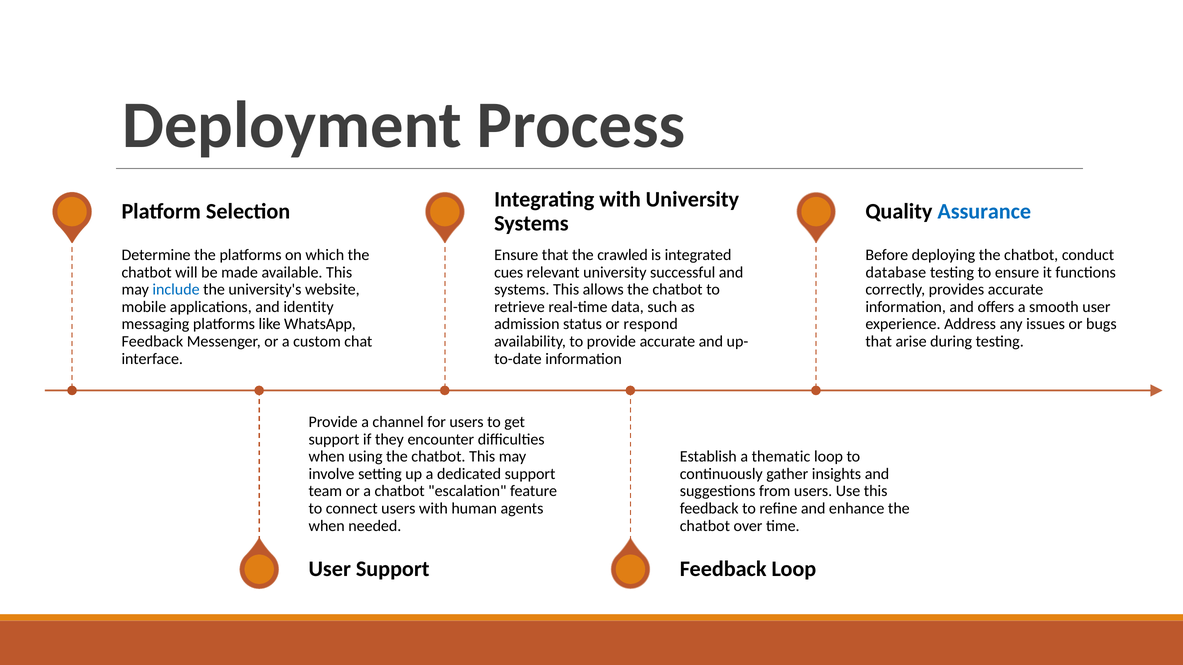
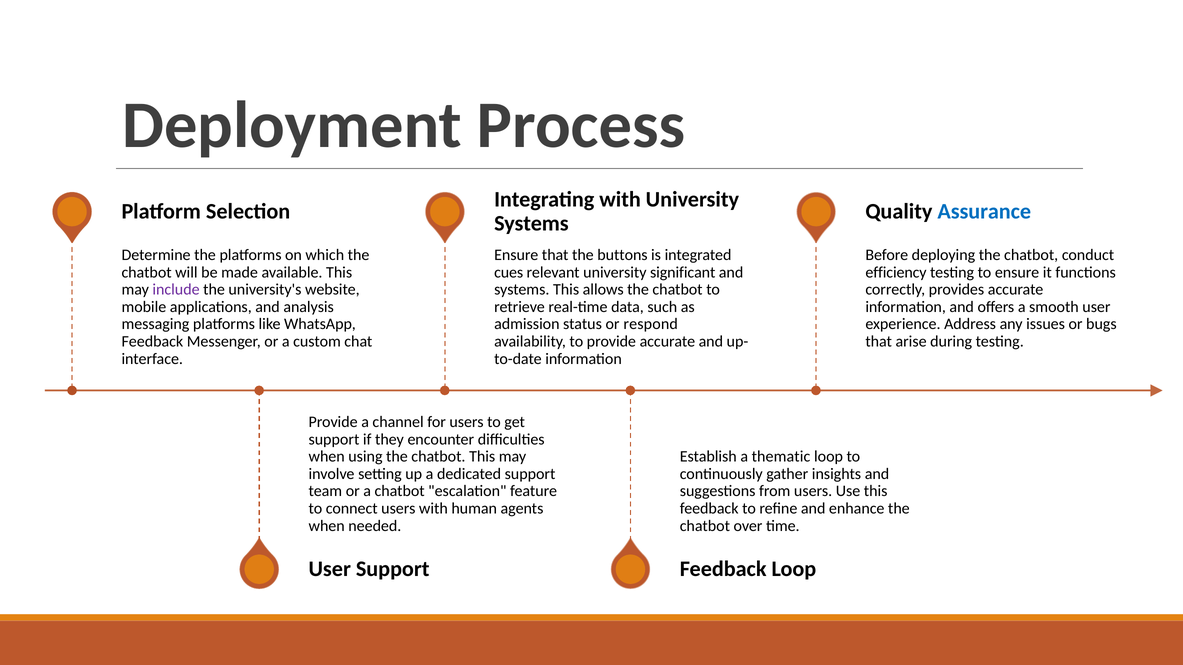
crawled: crawled -> buttons (622, 255)
successful: successful -> significant (683, 272)
database: database -> efficiency (896, 272)
include colour: blue -> purple (176, 290)
identity: identity -> analysis (309, 307)
